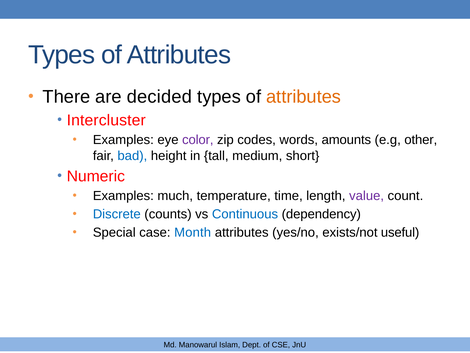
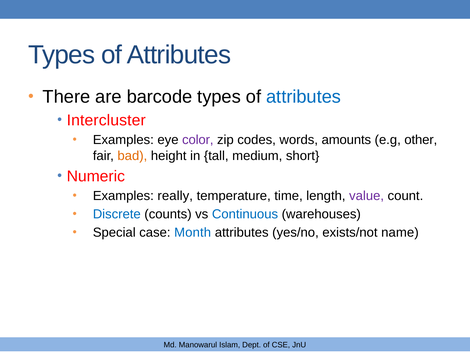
decided: decided -> barcode (159, 97)
attributes colour: orange -> blue (304, 97)
bad colour: blue -> orange (132, 155)
much: much -> really (175, 196)
dependency: dependency -> warehouses (321, 214)
useful: useful -> name (400, 232)
